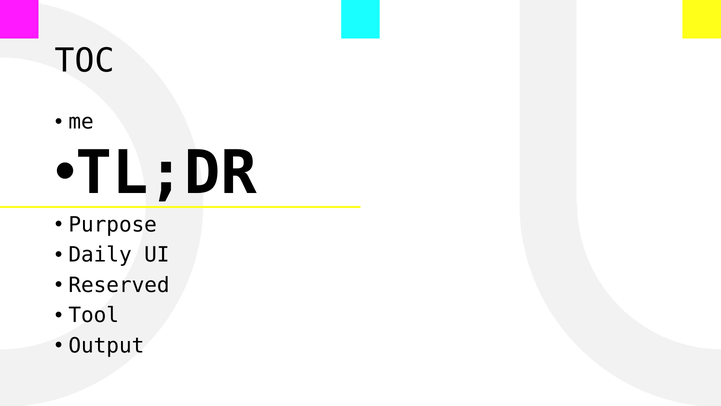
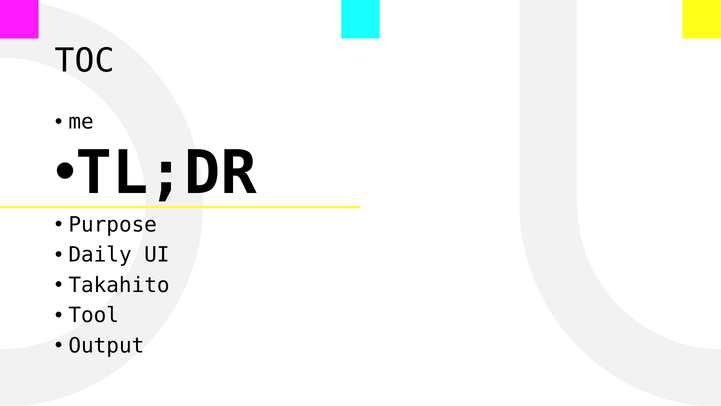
Reserved: Reserved -> Takahito (119, 285)
